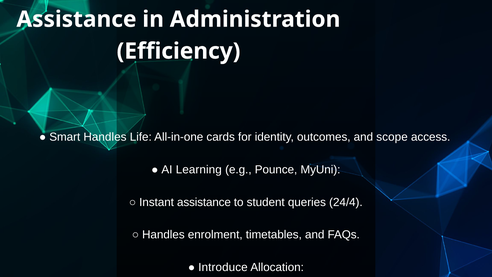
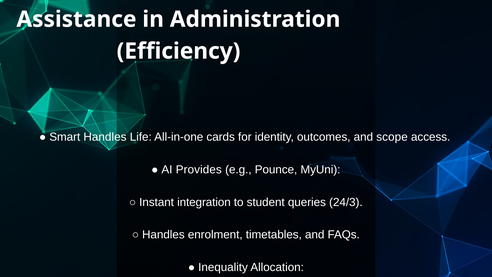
Learning: Learning -> Provides (199, 169)
Instant assistance: assistance -> integration (204, 202)
24/4: 24/4 -> 24/3 (346, 202)
Introduce: Introduce -> Inequality (223, 267)
